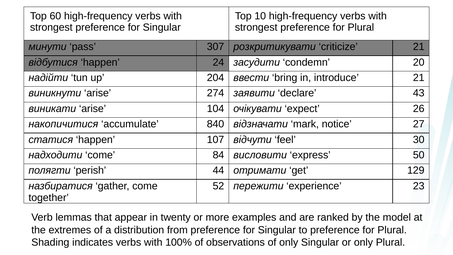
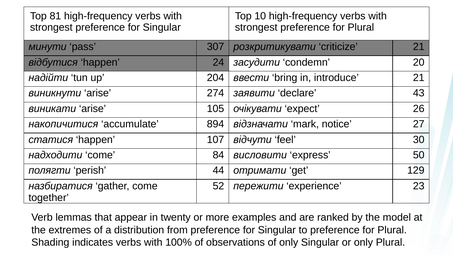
60: 60 -> 81 (55, 16)
104: 104 -> 105 (216, 109)
840: 840 -> 894 (216, 124)
